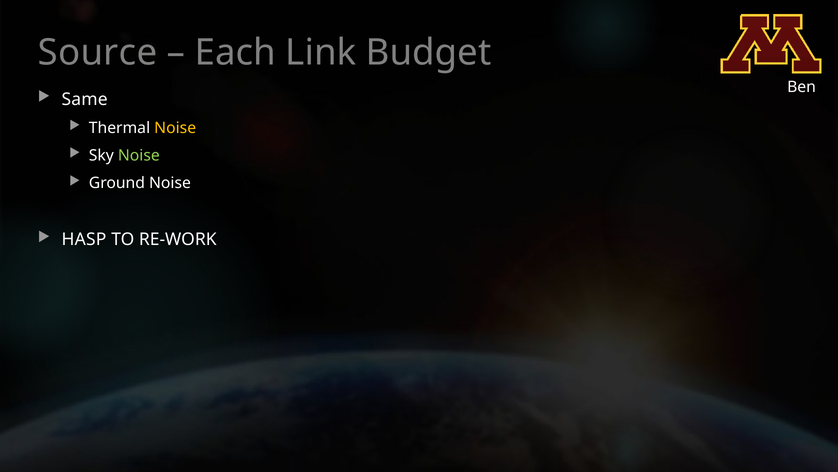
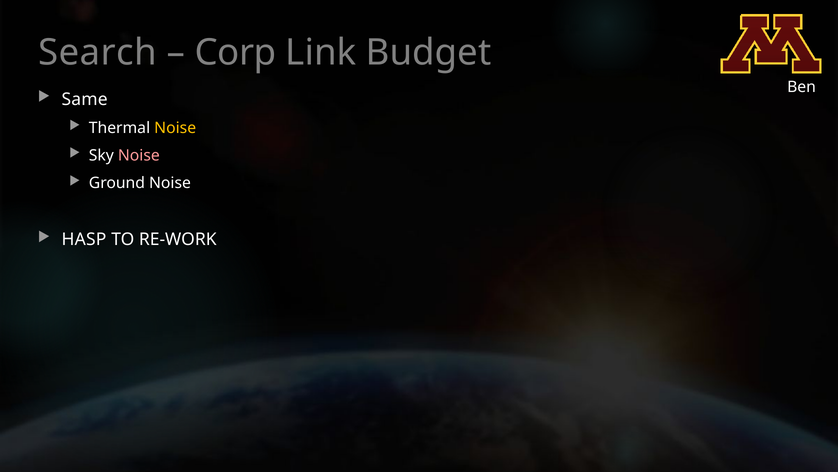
Source: Source -> Search (97, 53)
Each: Each -> Corp (235, 53)
Noise colour: light green -> pink (139, 155)
